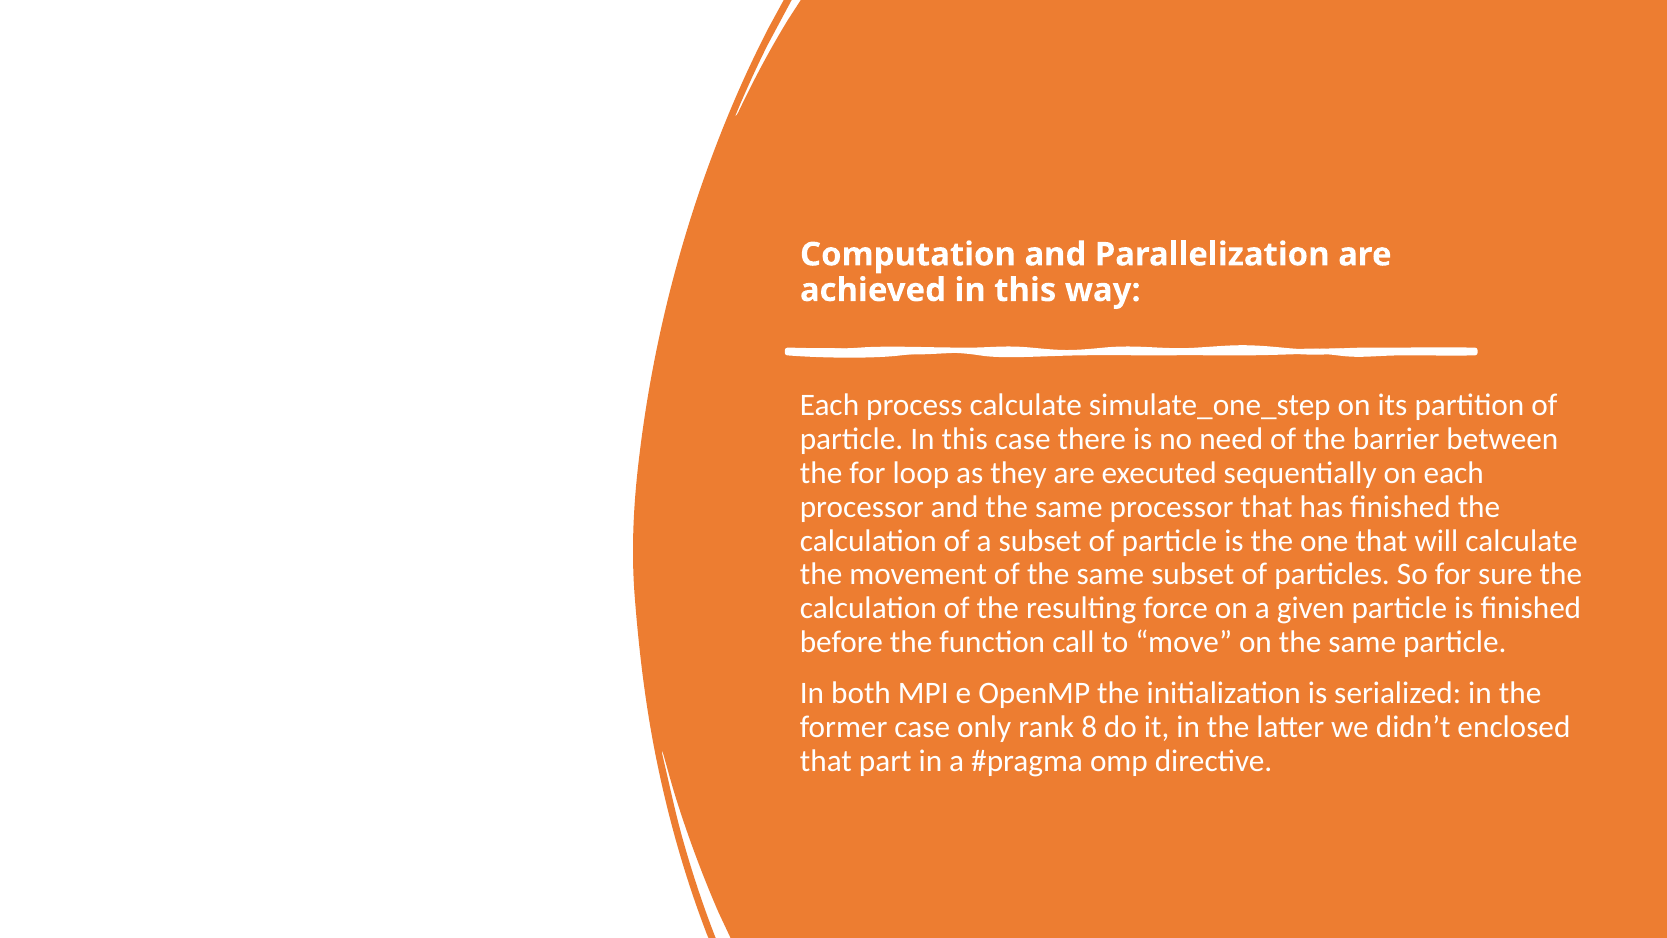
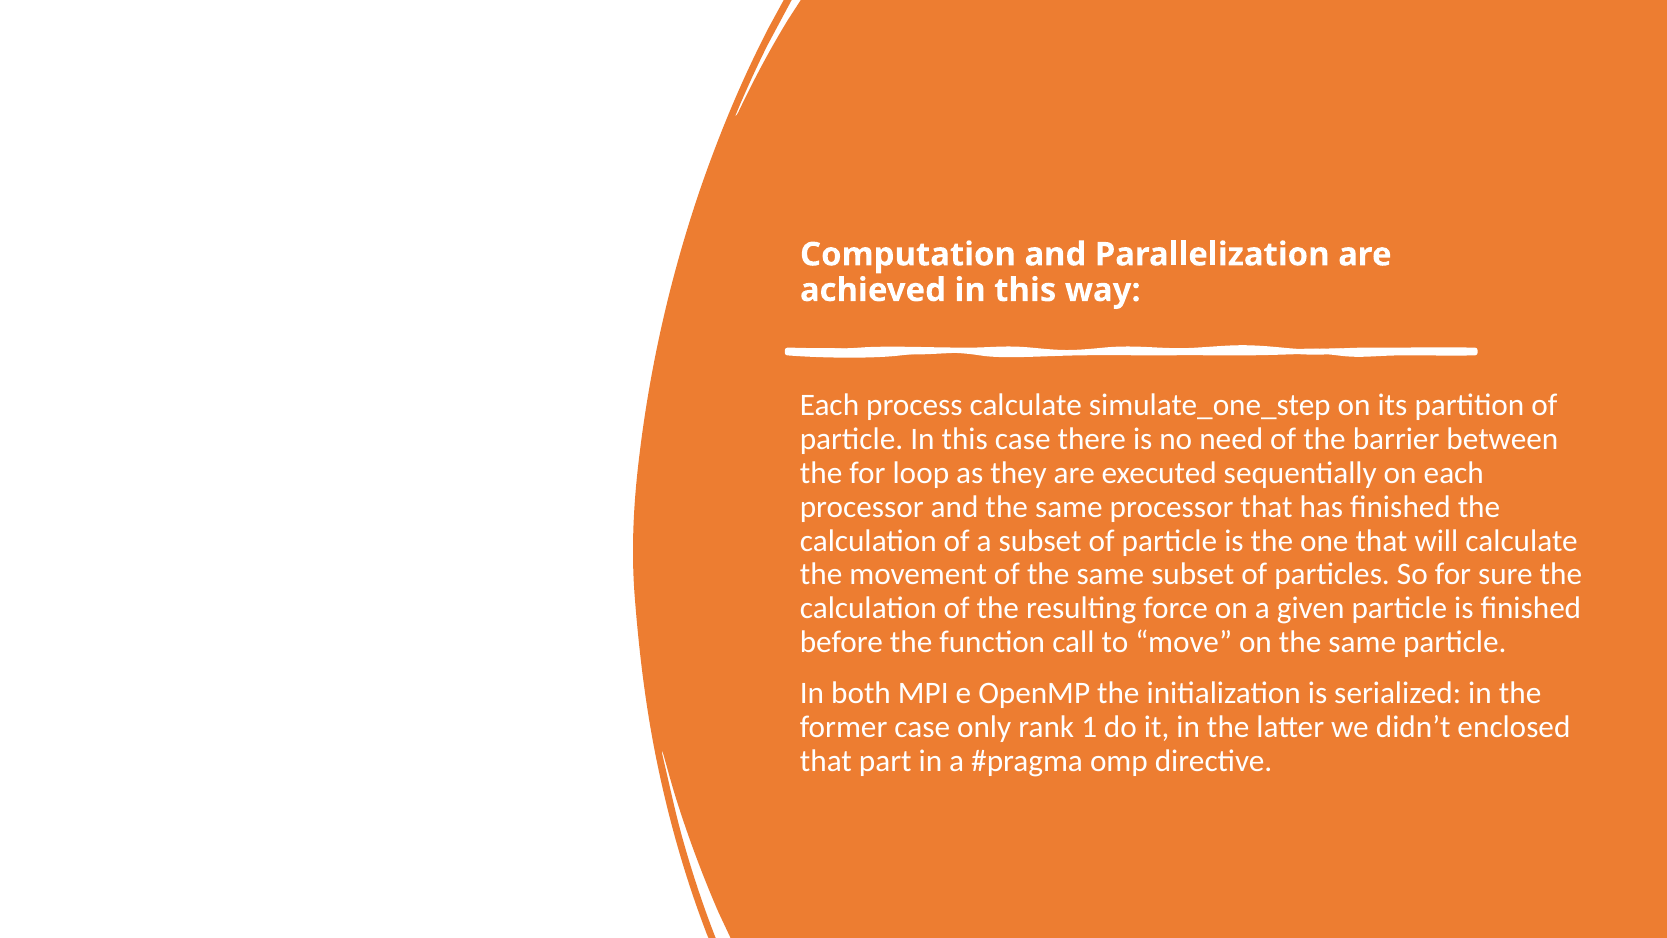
8: 8 -> 1 (1089, 727)
